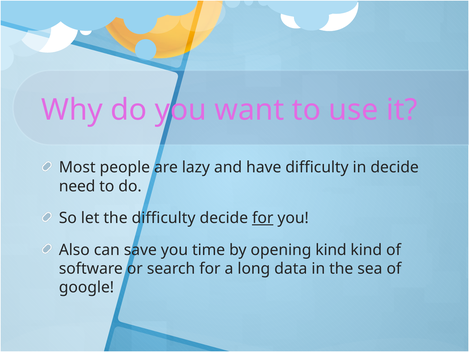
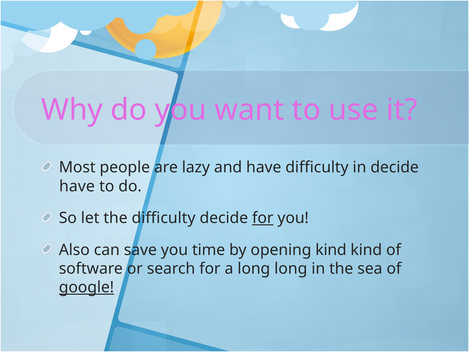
need: need -> have (77, 186)
long data: data -> long (291, 268)
google underline: none -> present (86, 287)
